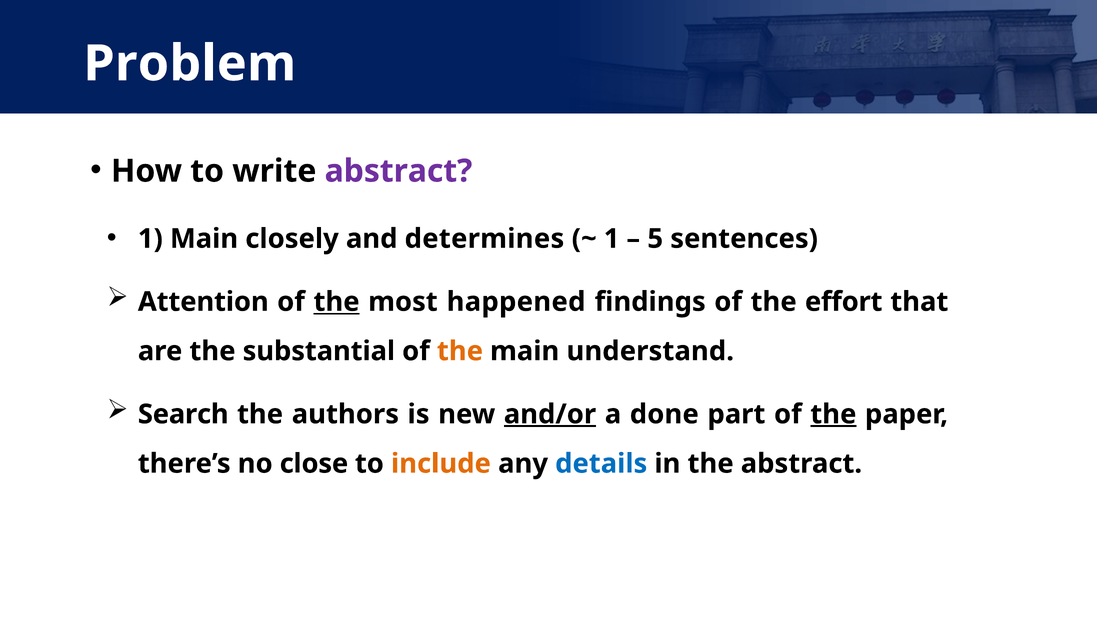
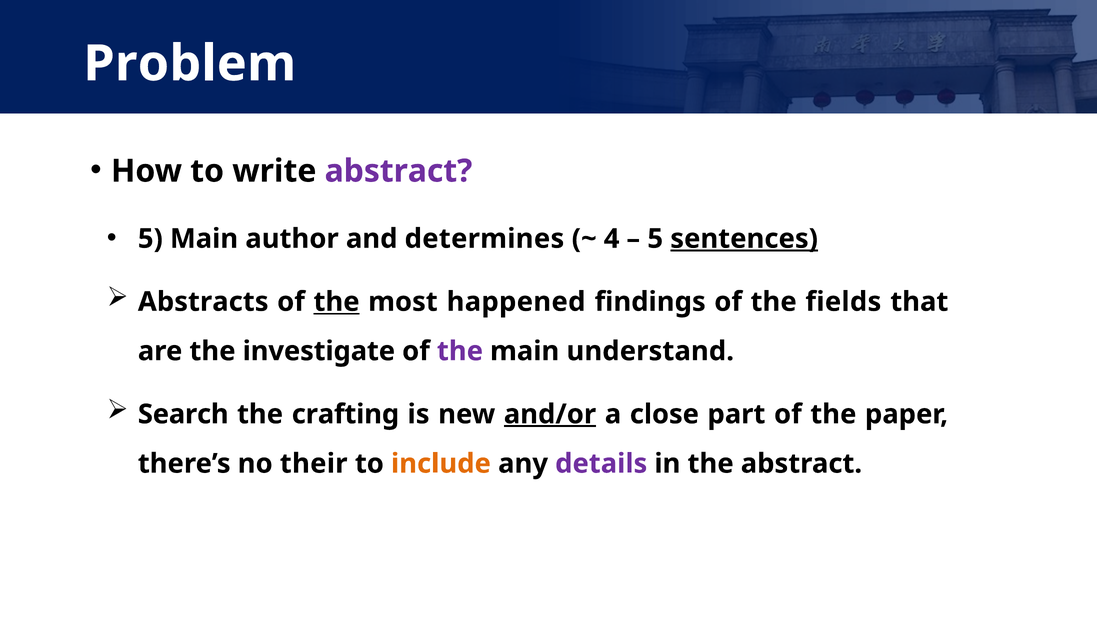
1: 1 -> 5 (150, 239)
closely: closely -> author (292, 239)
1: 1 -> 4 (612, 239)
sentences underline: none -> present (744, 239)
Attention: Attention -> Abstracts (203, 302)
effort: effort -> fields (843, 302)
substantial: substantial -> investigate (319, 351)
the colour: orange -> purple (460, 351)
authors: authors -> crafting (345, 414)
done: done -> close (664, 414)
the underline: present -> none (833, 414)
close: close -> their (314, 464)
details colour: blue -> purple (601, 464)
